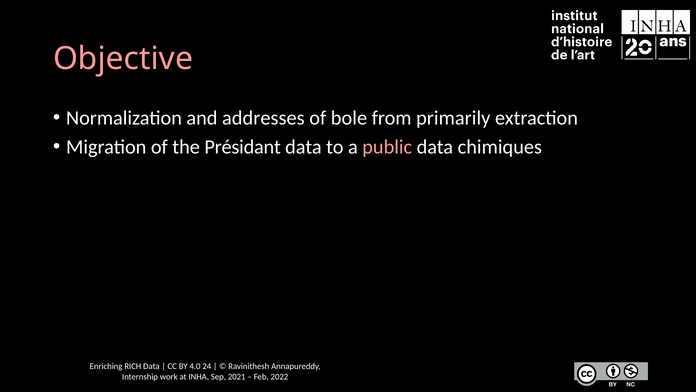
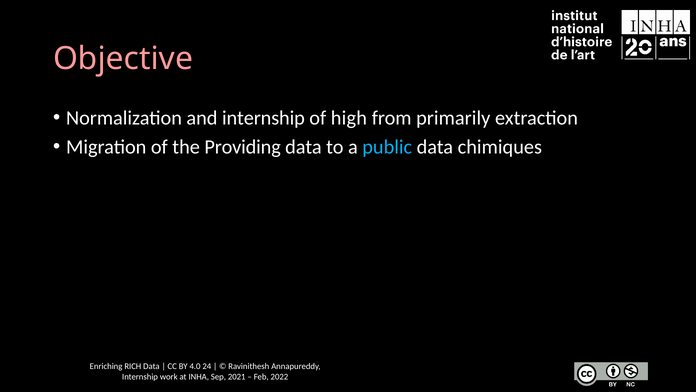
and addresses: addresses -> internship (263, 118)
bole: bole -> high (349, 118)
Présidant: Présidant -> Providing (243, 147)
public colour: pink -> light blue (387, 147)
